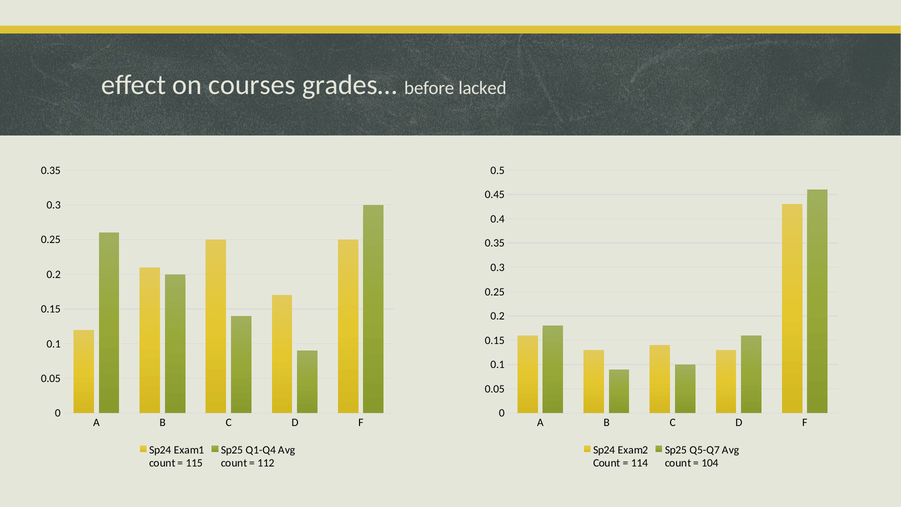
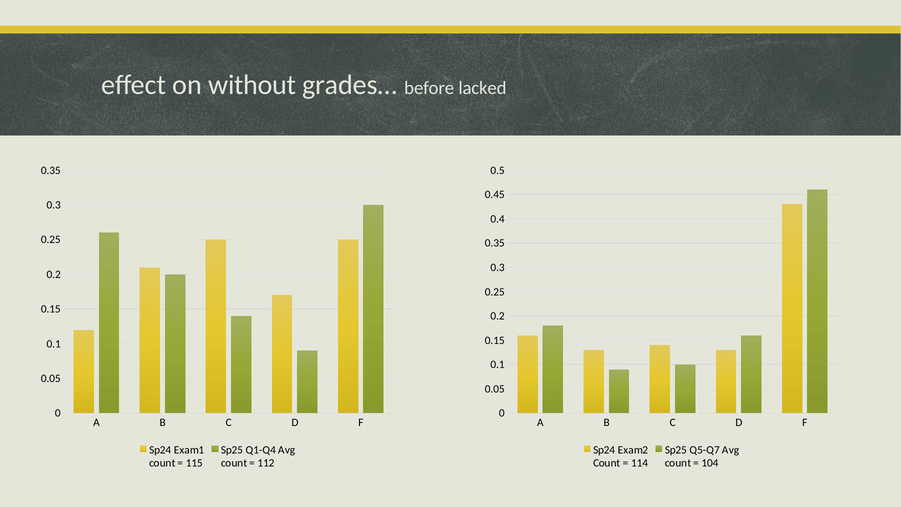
courses: courses -> without (252, 85)
